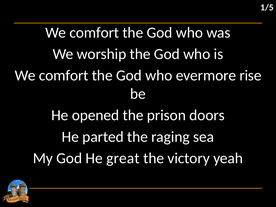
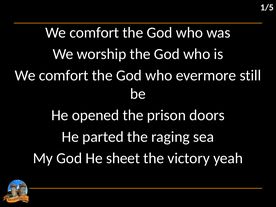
rise: rise -> still (250, 75)
great: great -> sheet (123, 158)
